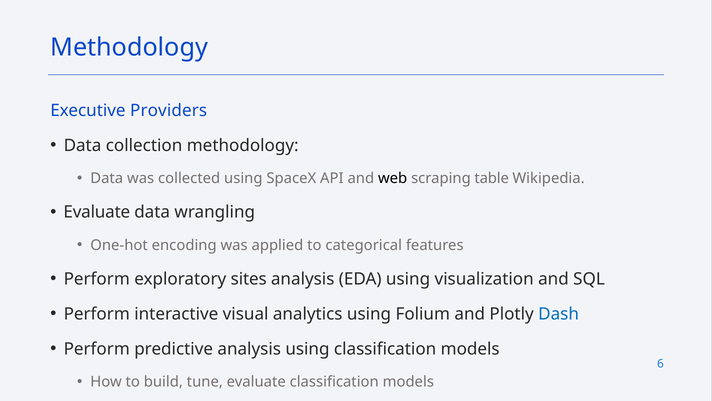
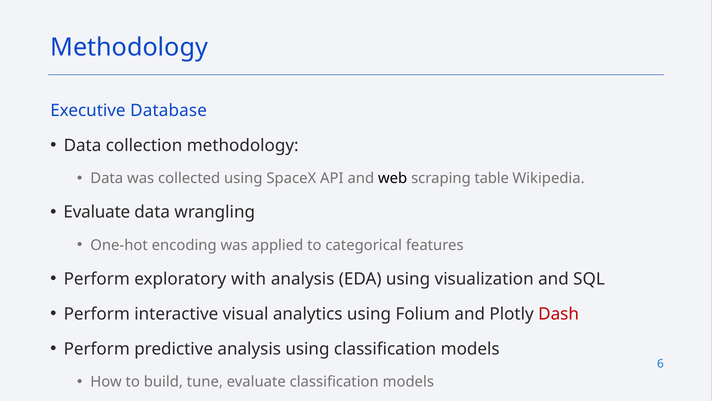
Providers: Providers -> Database (169, 110)
sites: sites -> with (249, 279)
Dash colour: blue -> red (559, 314)
